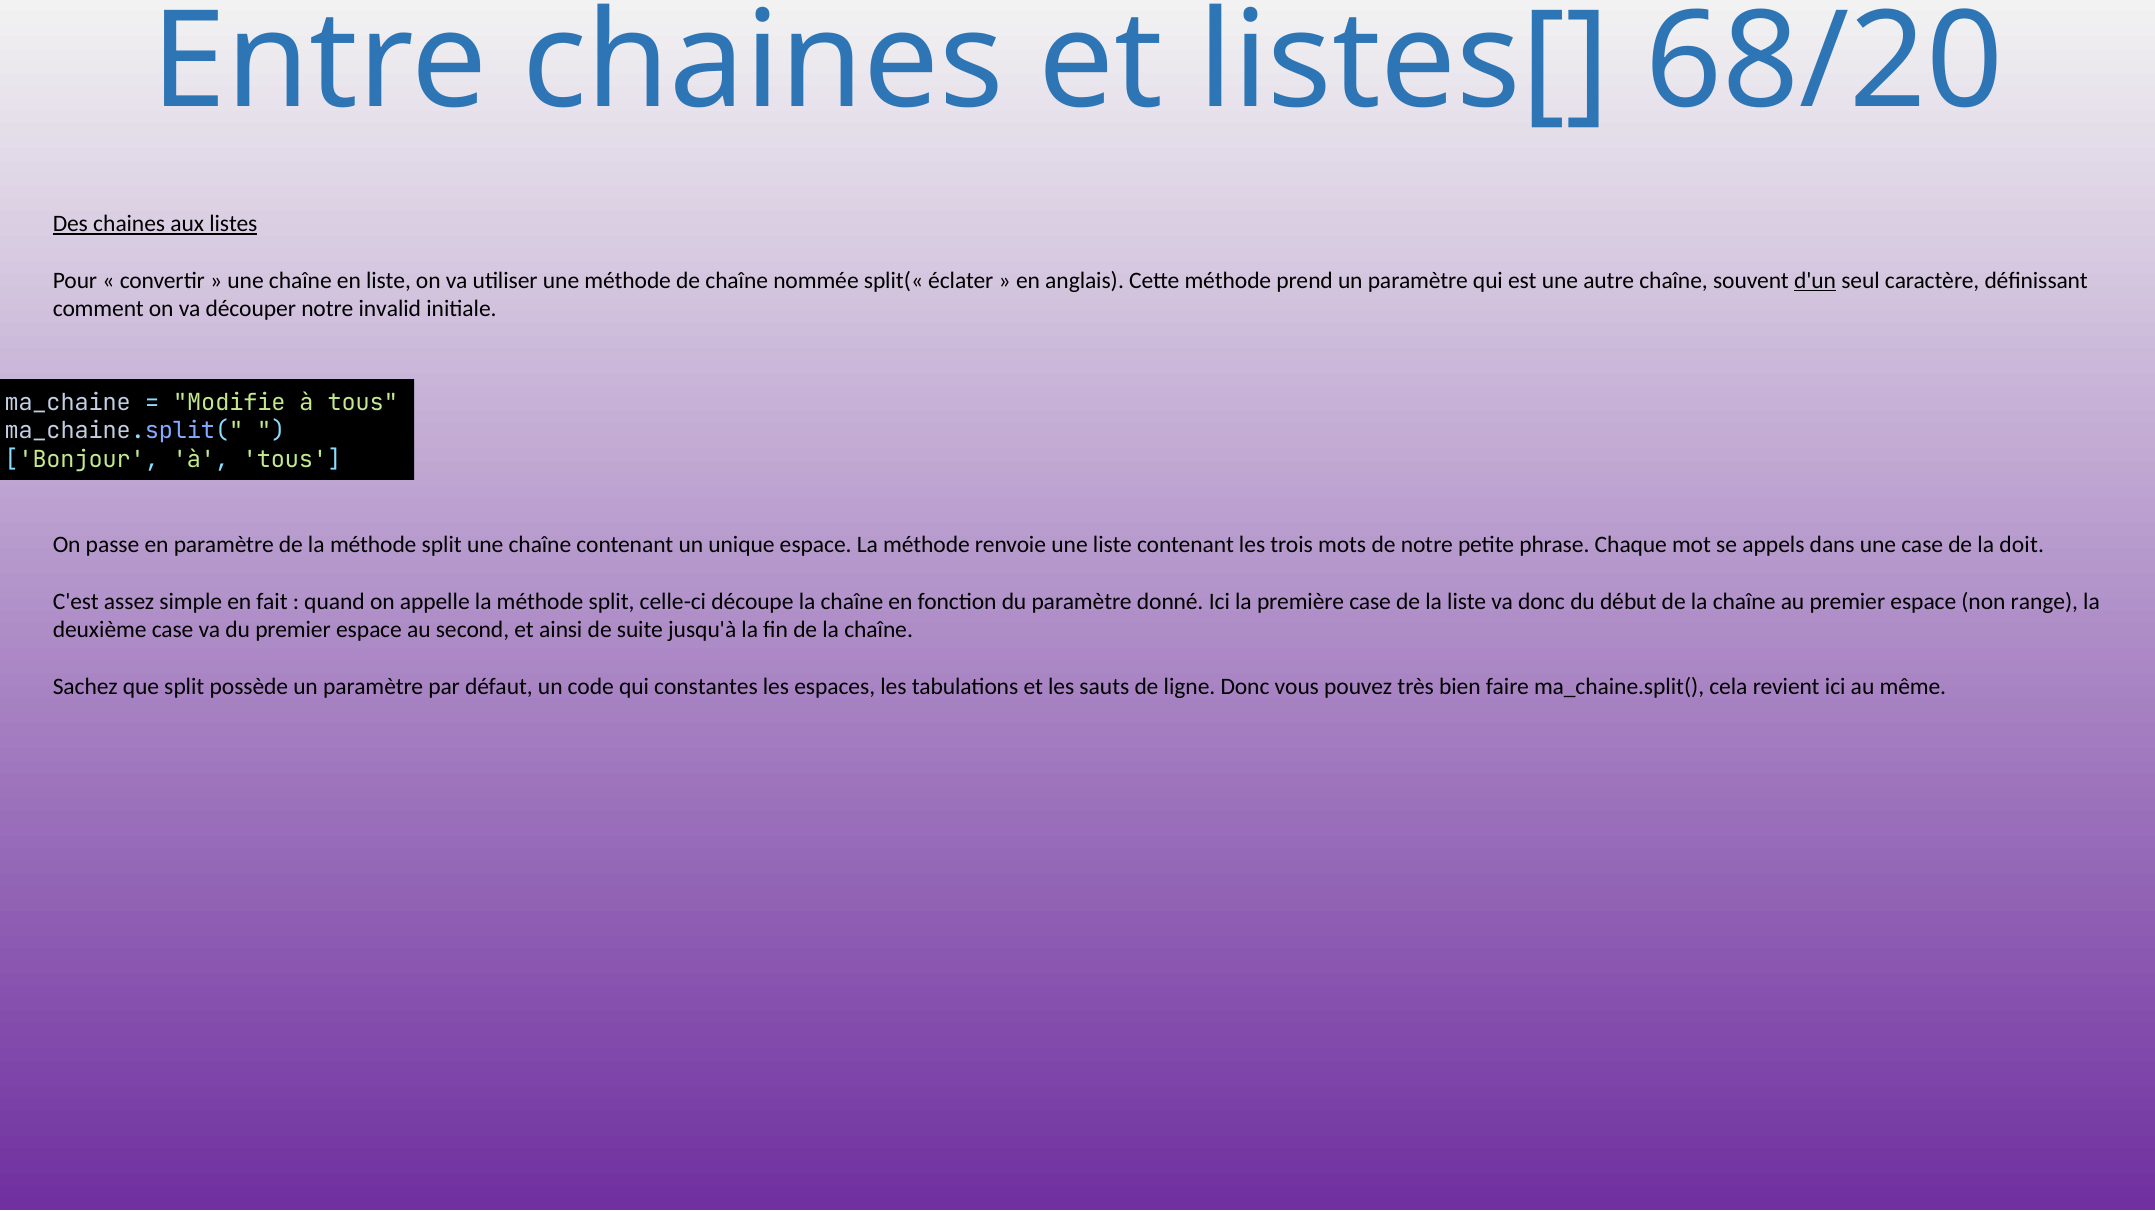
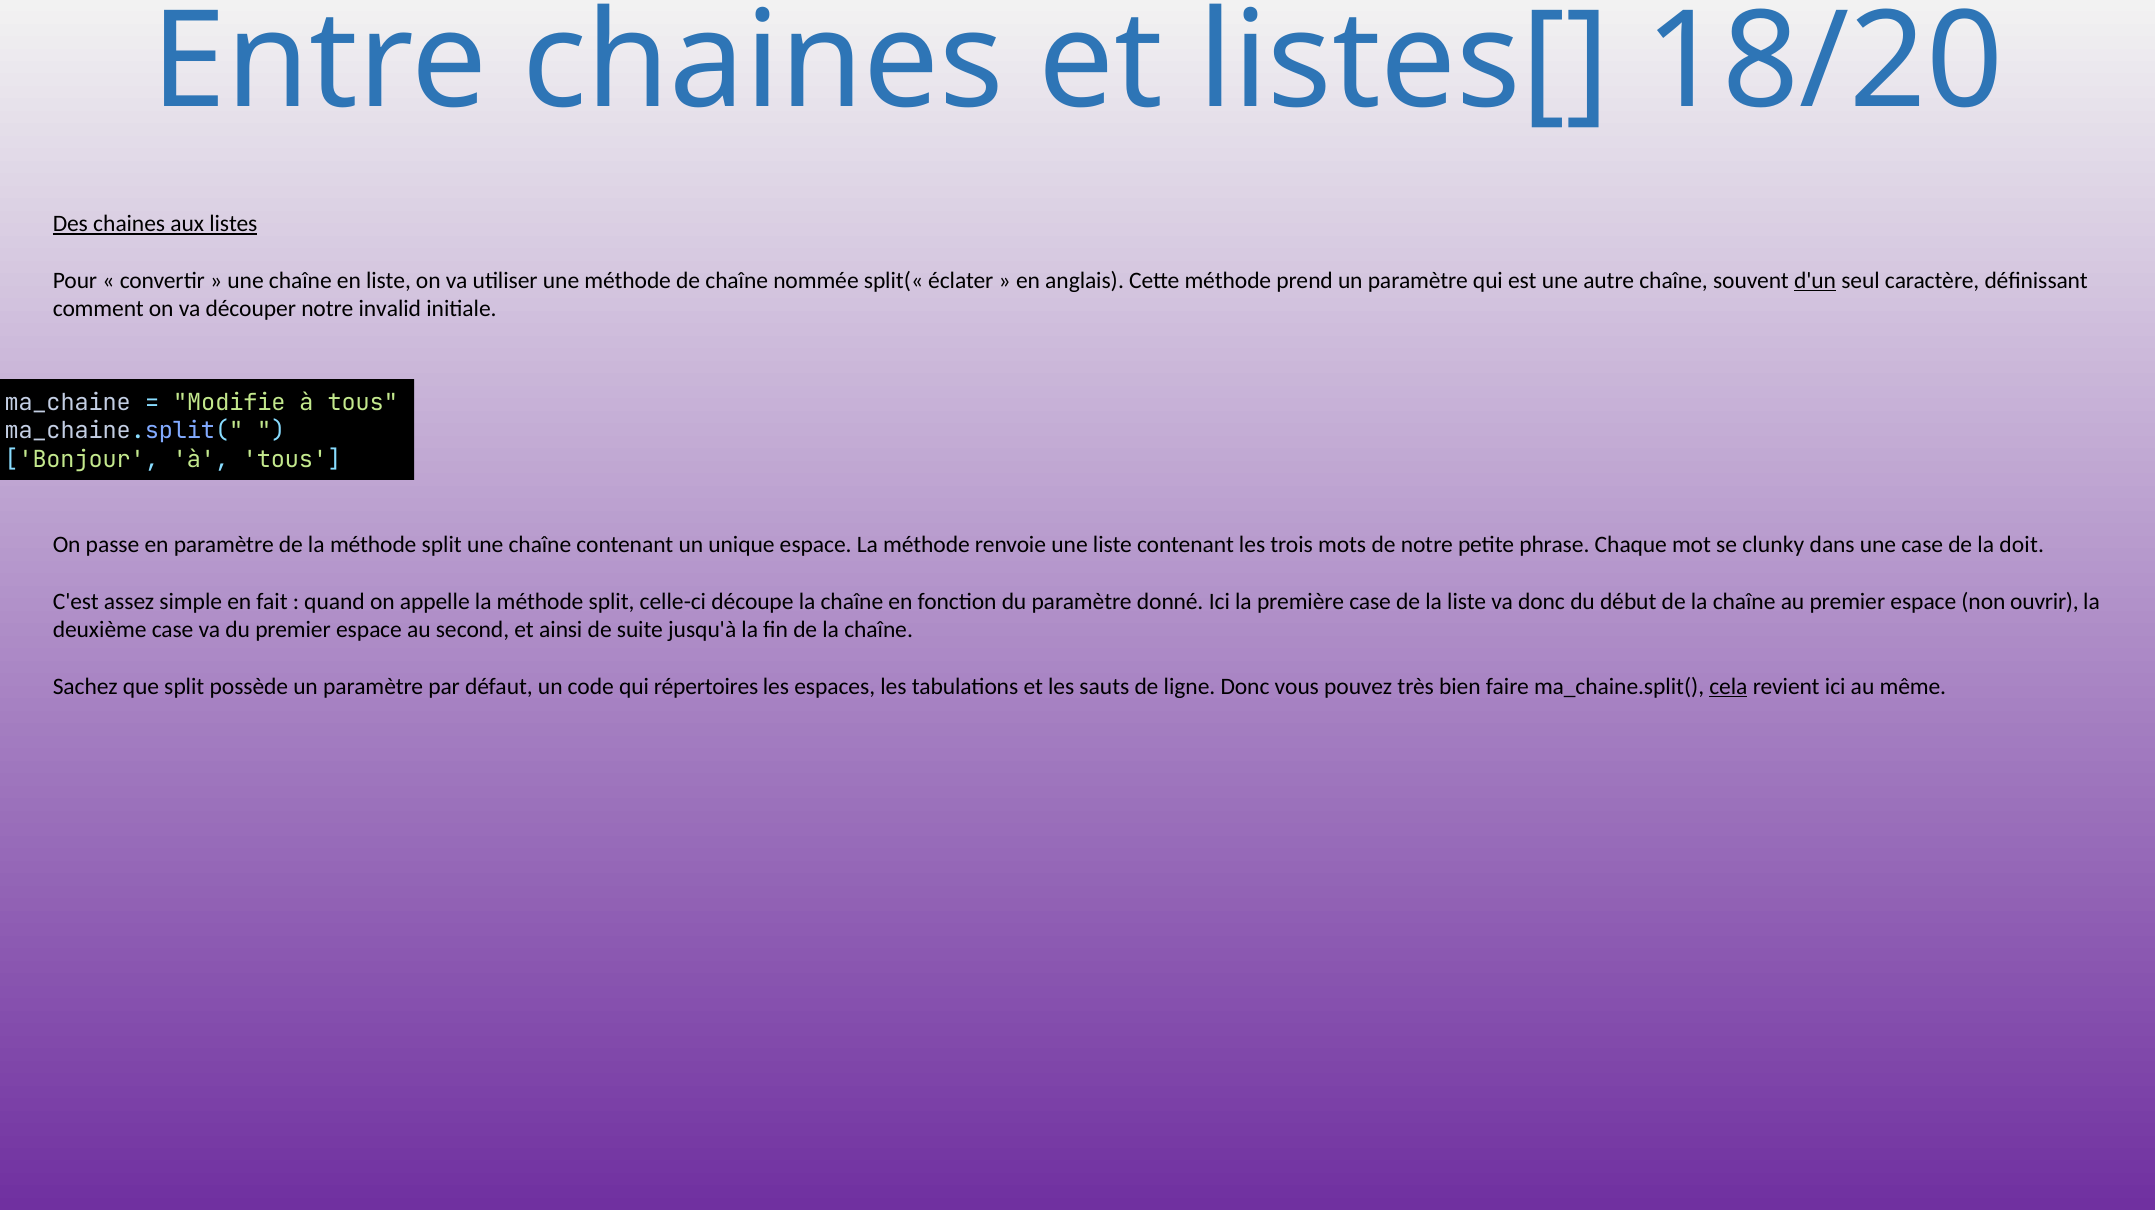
68/20: 68/20 -> 18/20 (1824, 62)
appels: appels -> clunky (1773, 545)
range: range -> ouvrir (2044, 602)
constantes: constantes -> répertoires (706, 686)
cela underline: none -> present (1728, 686)
